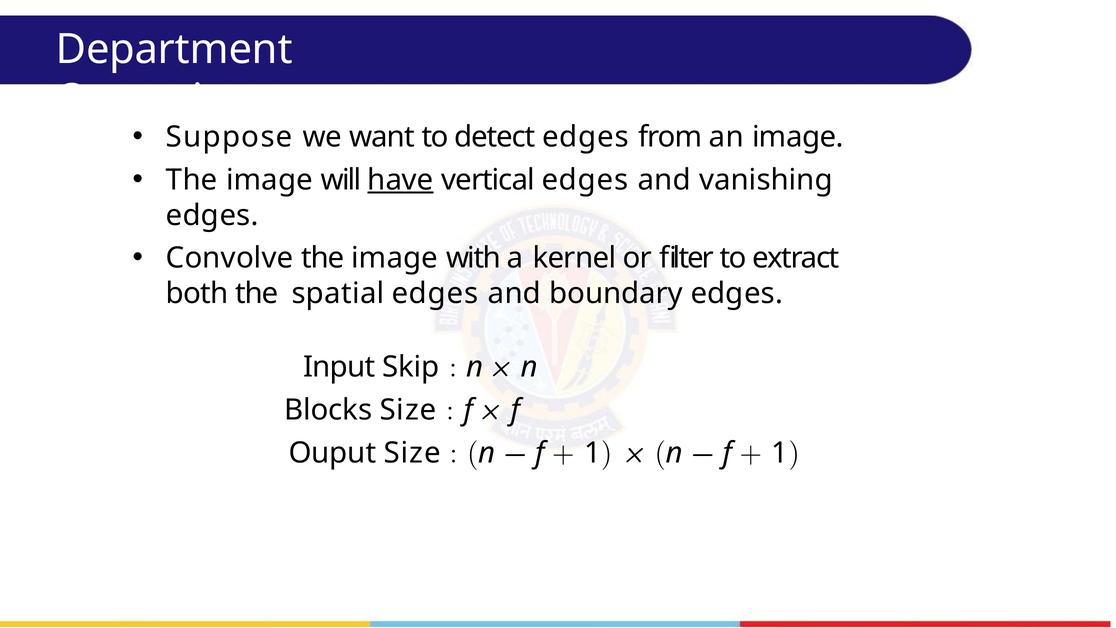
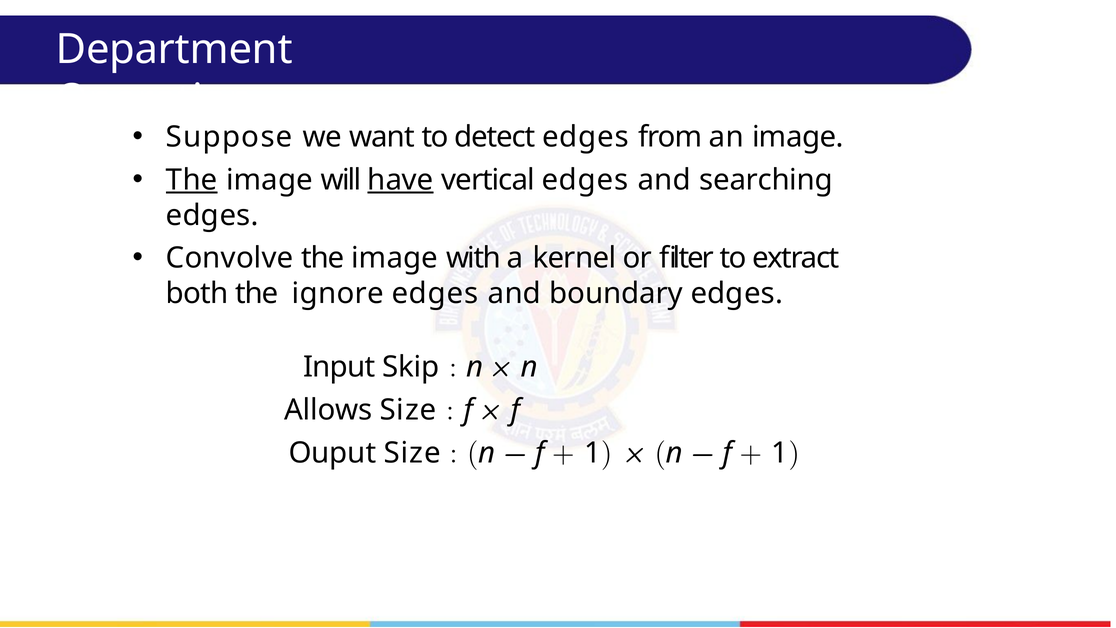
The underline: none -> present (192, 180)
vanishing: vanishing -> searching (766, 180)
spatial: spatial -> ignore (338, 294)
Blocks: Blocks -> Allows (328, 410)
